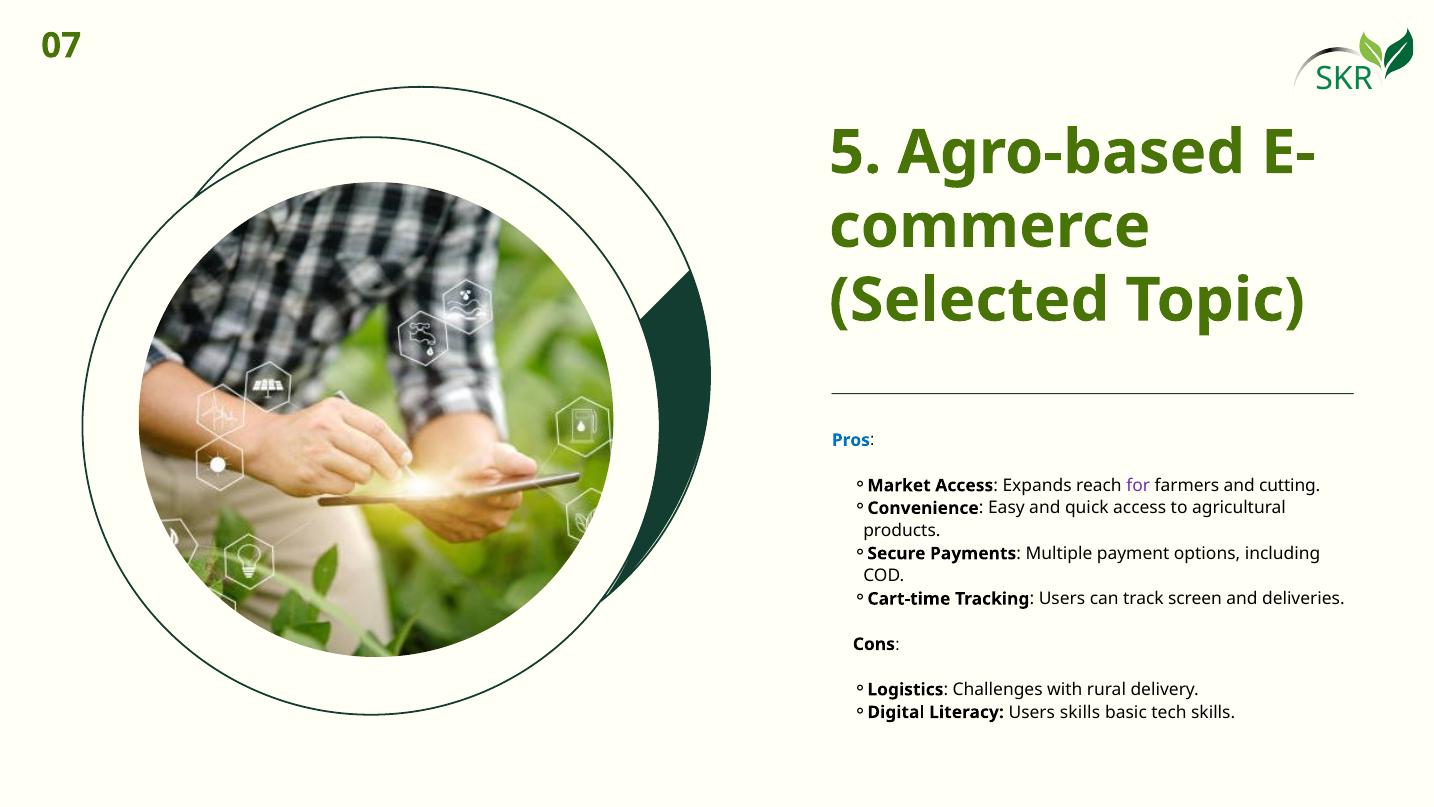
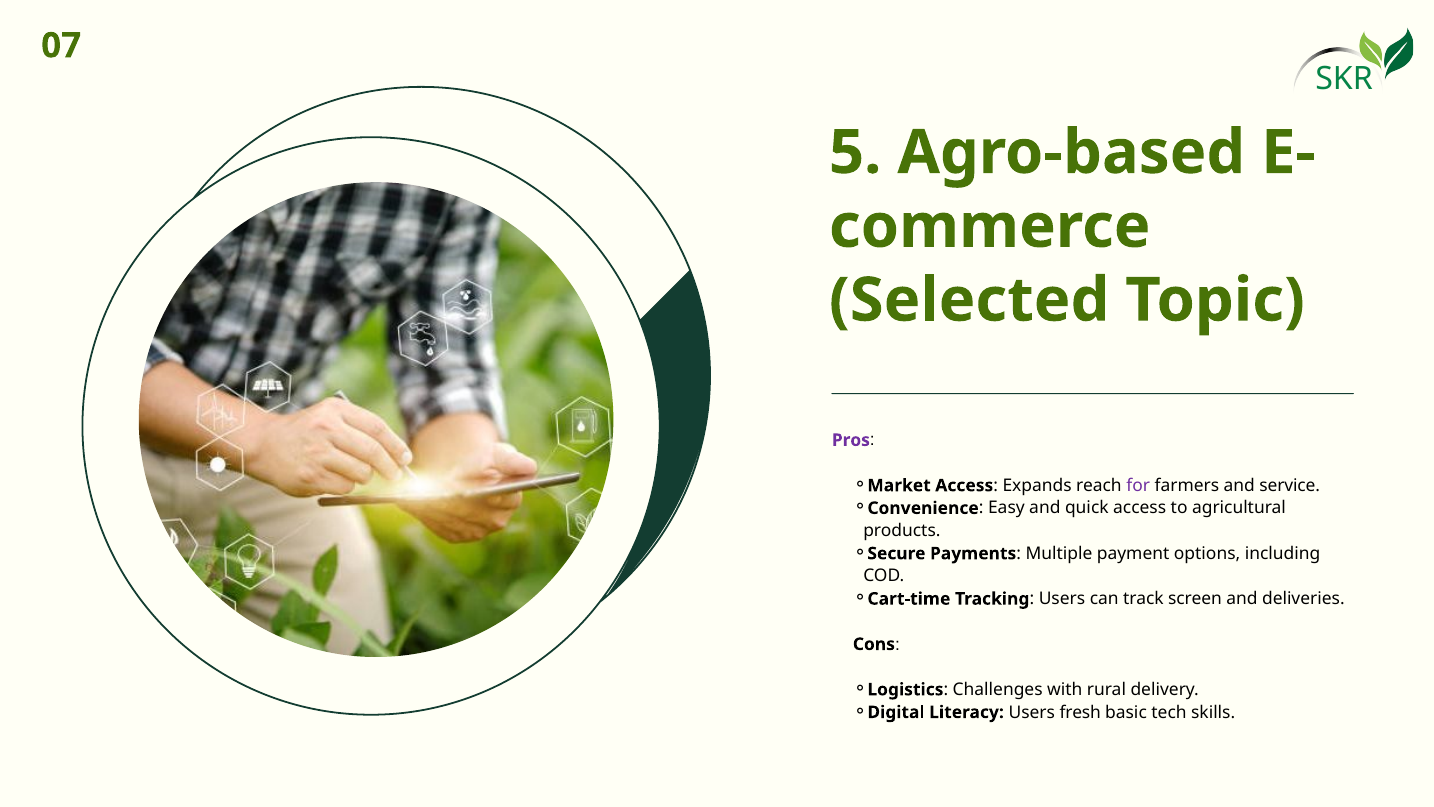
Pros colour: blue -> purple (851, 440)
cutting: cutting -> service (1290, 485)
Users skills: skills -> fresh (1080, 712)
